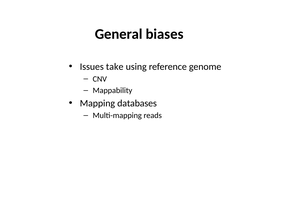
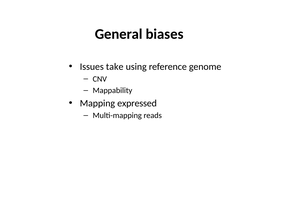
databases: databases -> expressed (137, 103)
